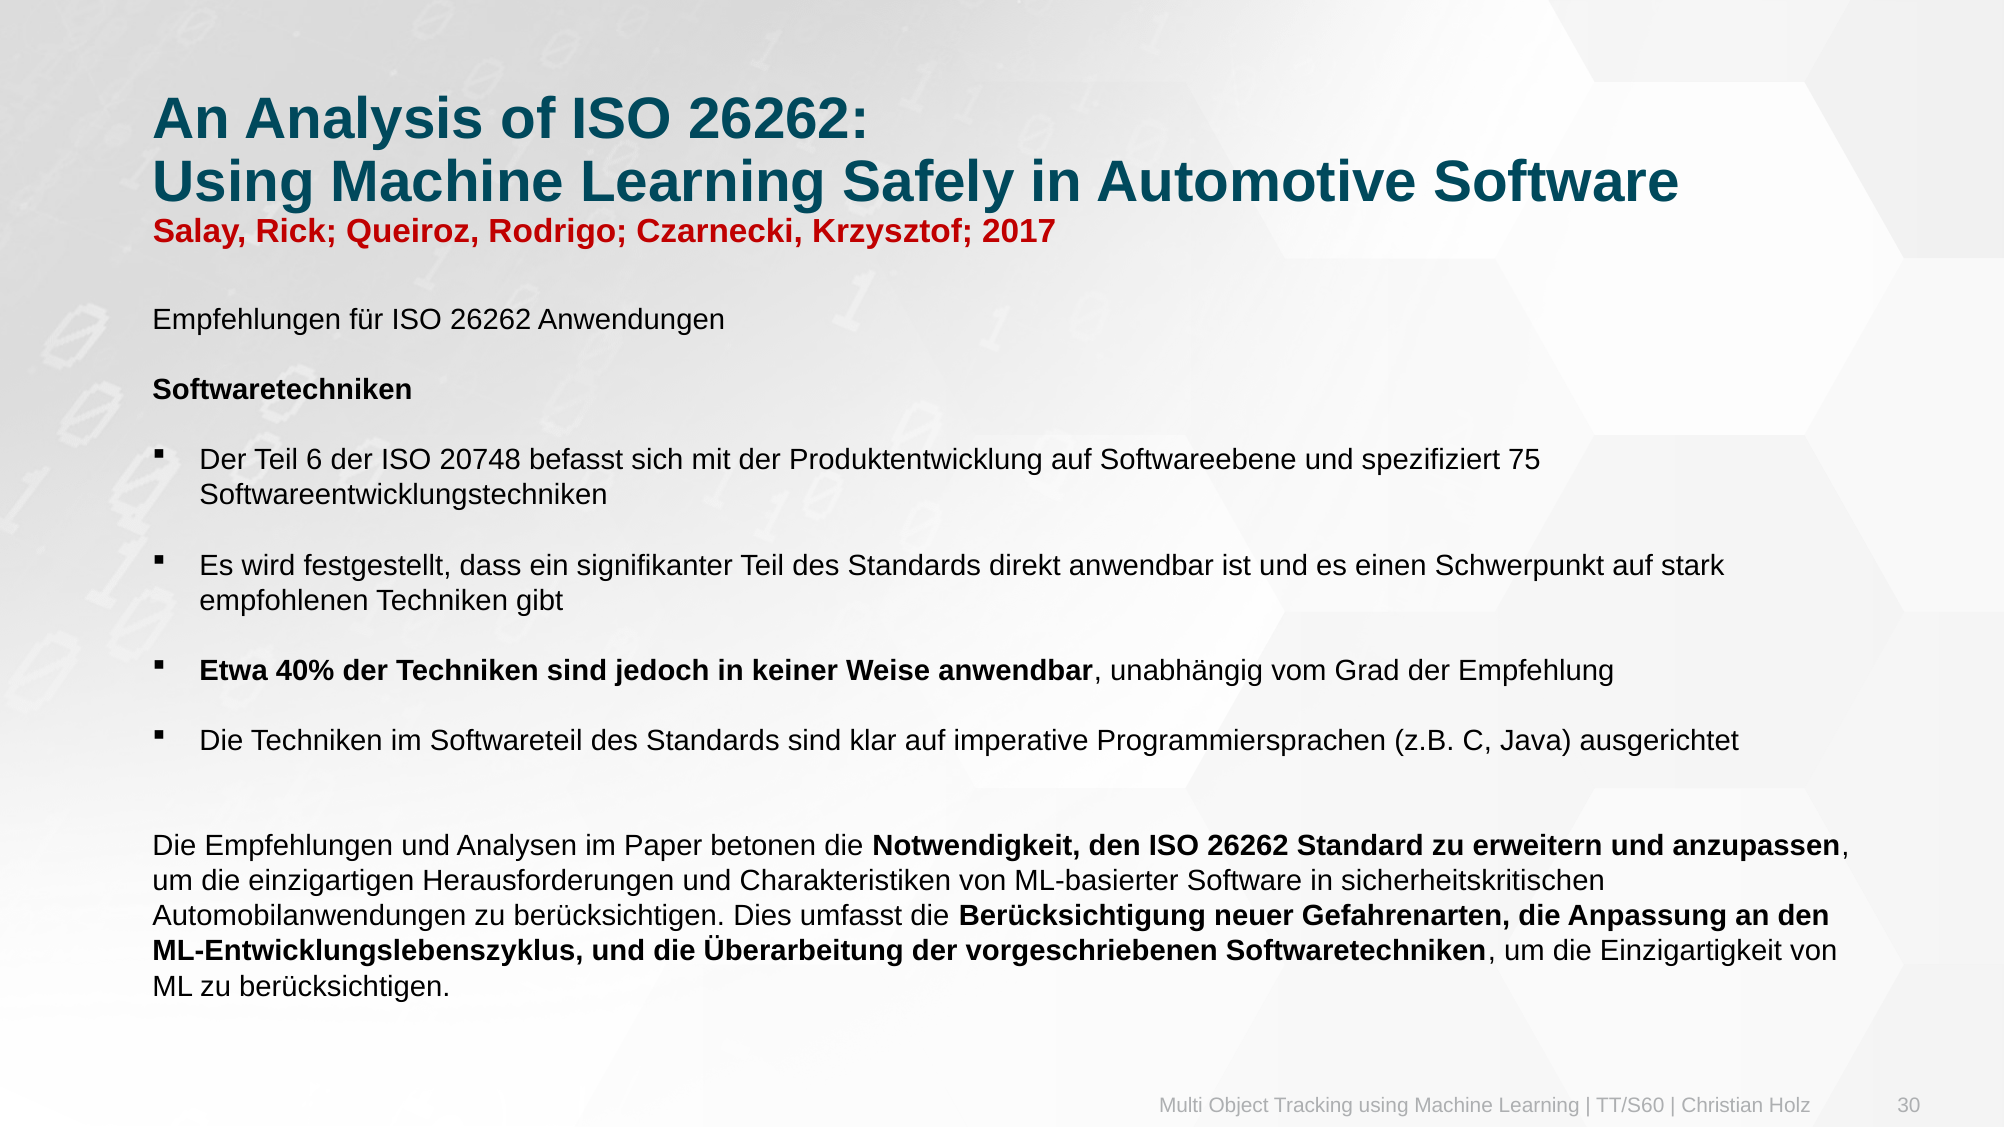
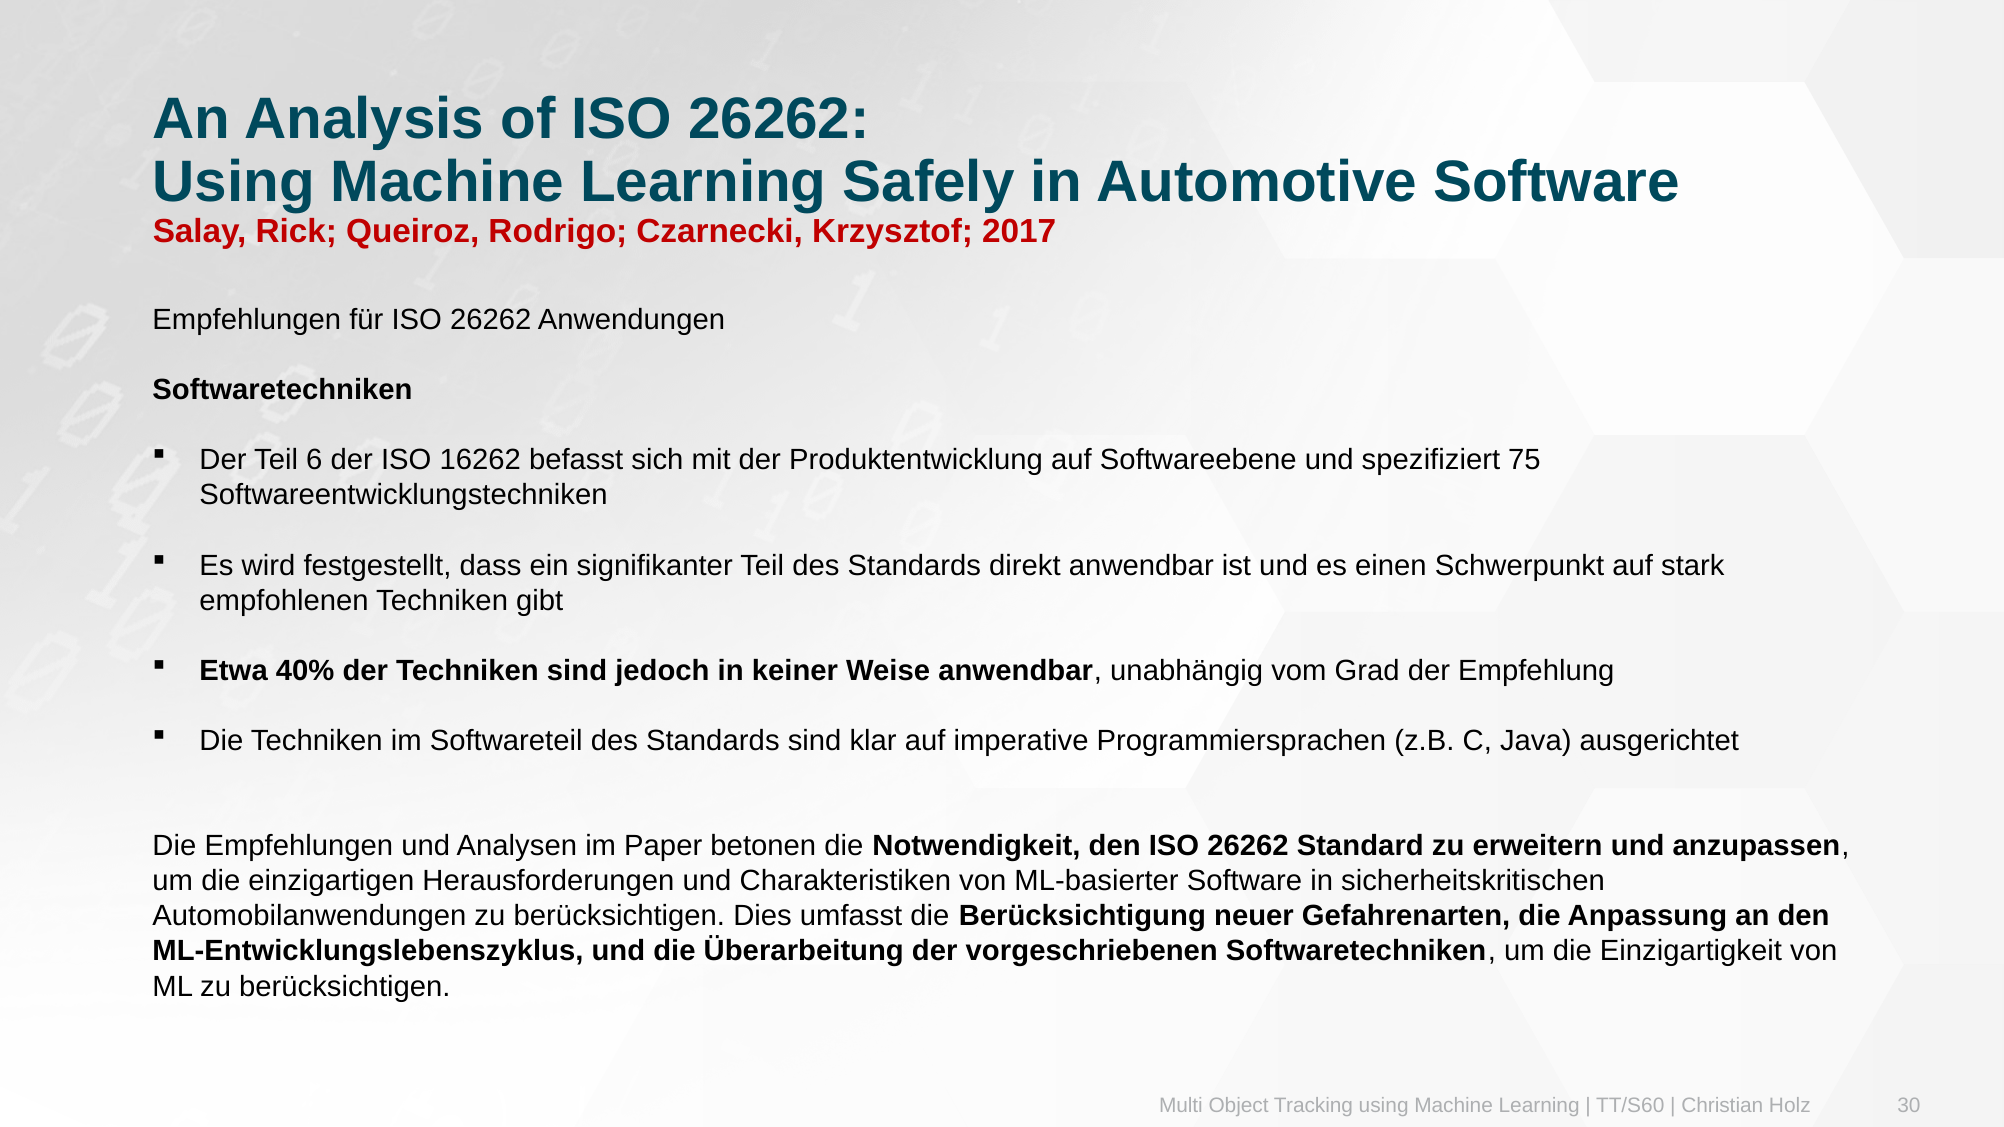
20748: 20748 -> 16262 (480, 460)
